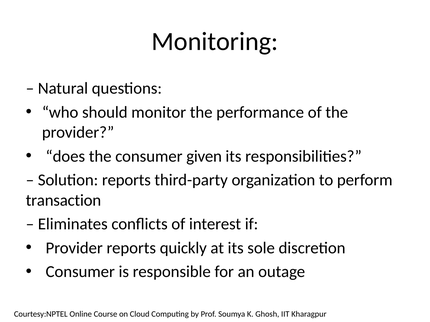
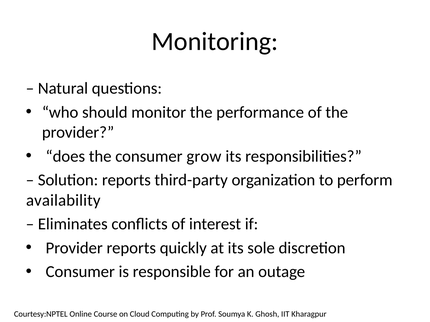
given: given -> grow (204, 156)
transaction: transaction -> availability (63, 200)
